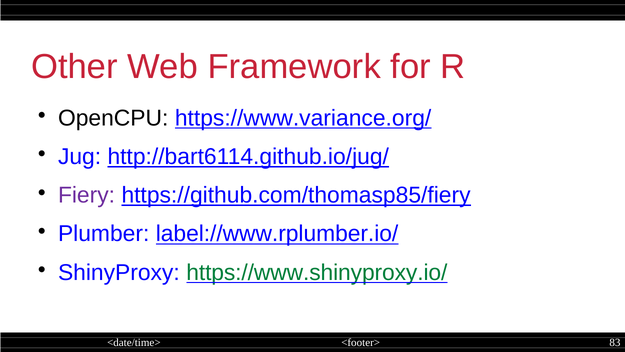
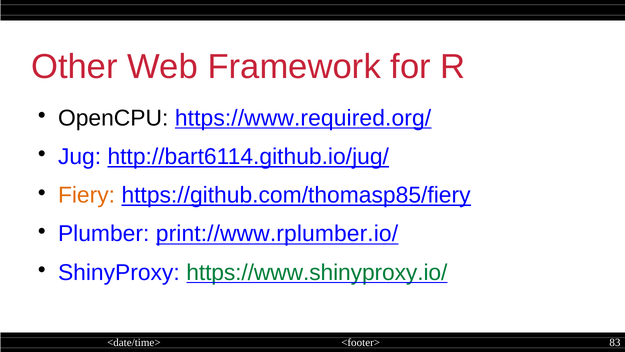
https://www.variance.org/: https://www.variance.org/ -> https://www.required.org/ (303, 118)
Fiery colour: purple -> orange (87, 195)
label://www.rplumber.io/: label://www.rplumber.io/ -> print://www.rplumber.io/ (277, 234)
